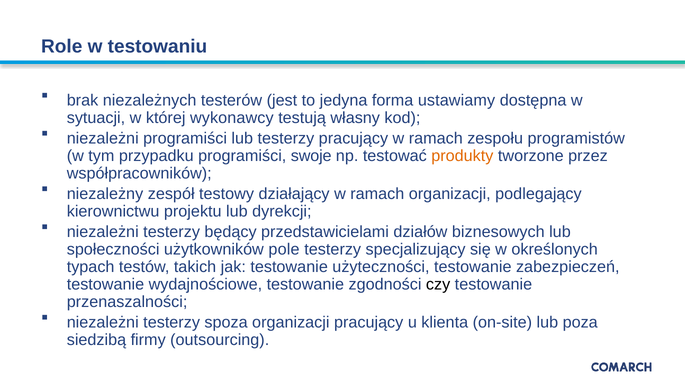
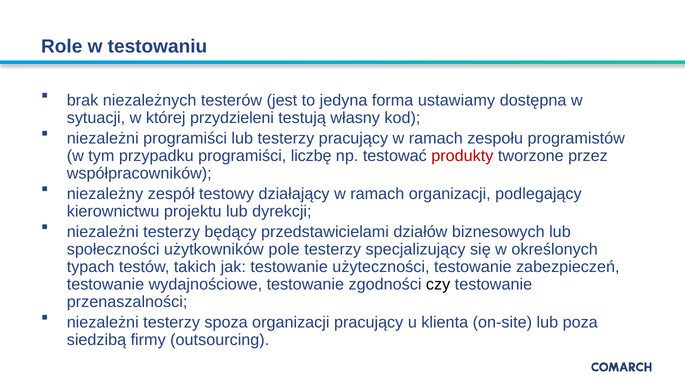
wykonawcy: wykonawcy -> przydzieleni (232, 118)
swoje: swoje -> liczbę (311, 156)
produkty colour: orange -> red (462, 156)
